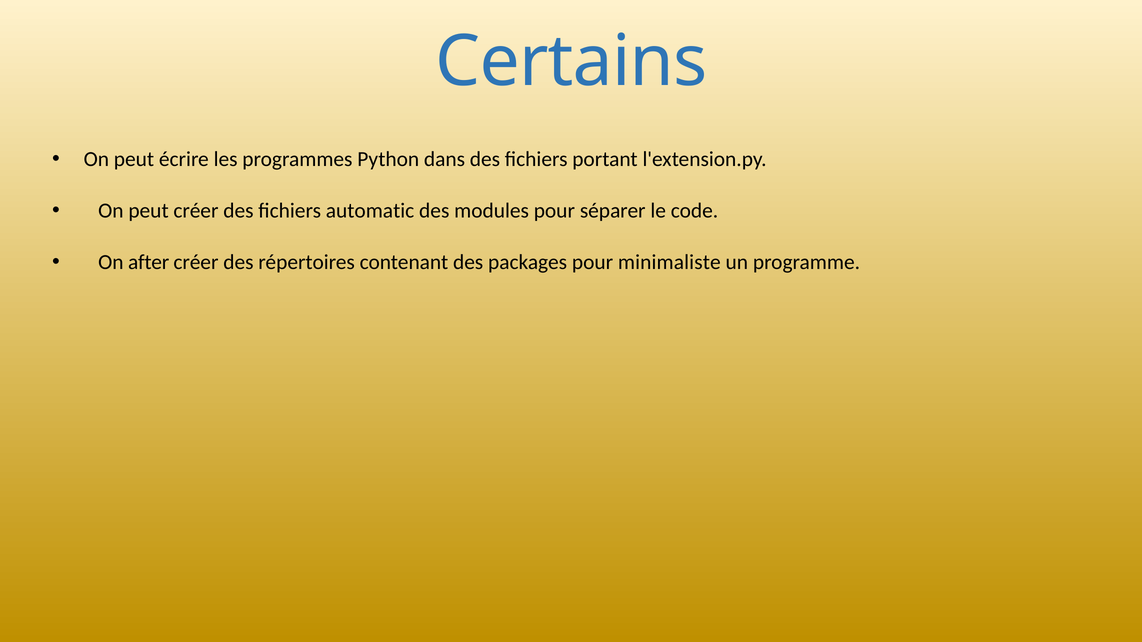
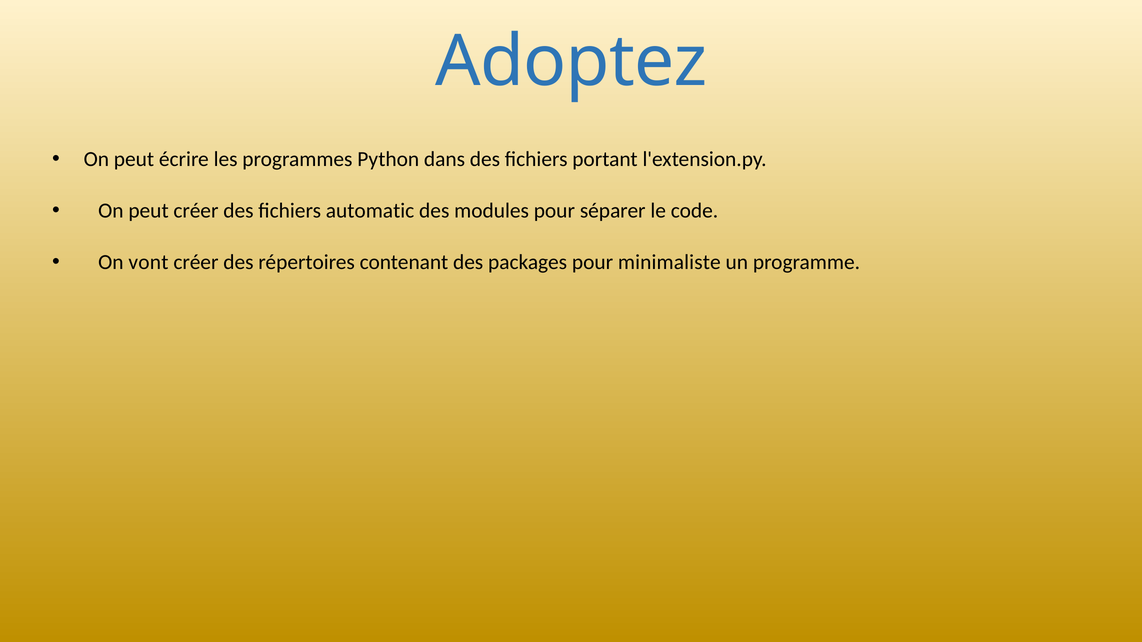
Certains: Certains -> Adoptez (571, 62)
after: after -> vont (148, 262)
